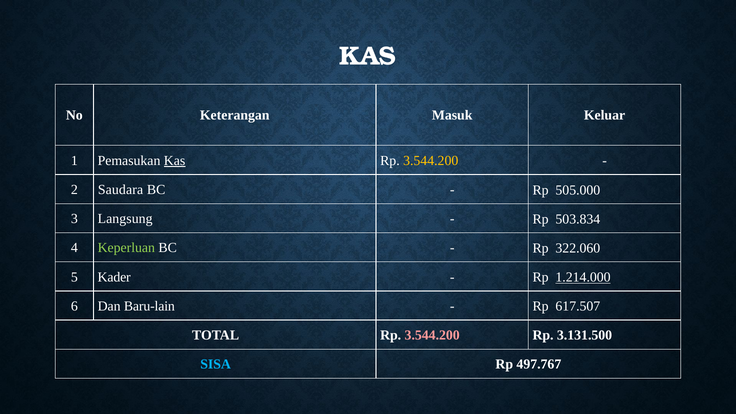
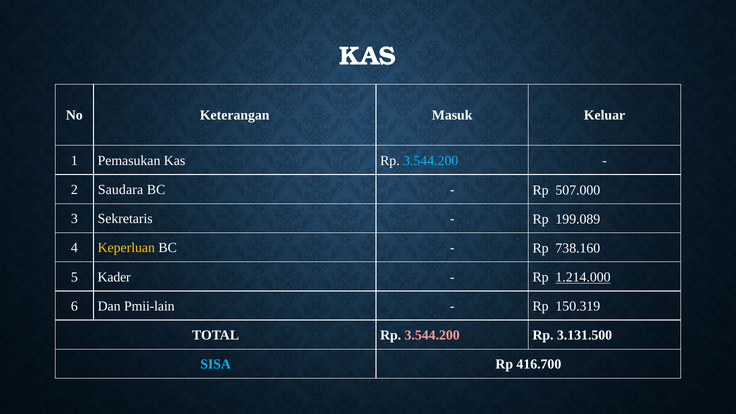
Kas underline: present -> none (175, 161)
3.544.200 colour: yellow -> light blue (431, 161)
505.000: 505.000 -> 507.000 (578, 190)
Langsung: Langsung -> Sekretaris (125, 219)
503.834: 503.834 -> 199.089 (578, 219)
Keperluan colour: light green -> yellow (126, 248)
322.060: 322.060 -> 738.160 (578, 248)
Baru-lain: Baru-lain -> Pmii-lain (149, 306)
617.507: 617.507 -> 150.319 (578, 306)
497.767: 497.767 -> 416.700 (539, 364)
